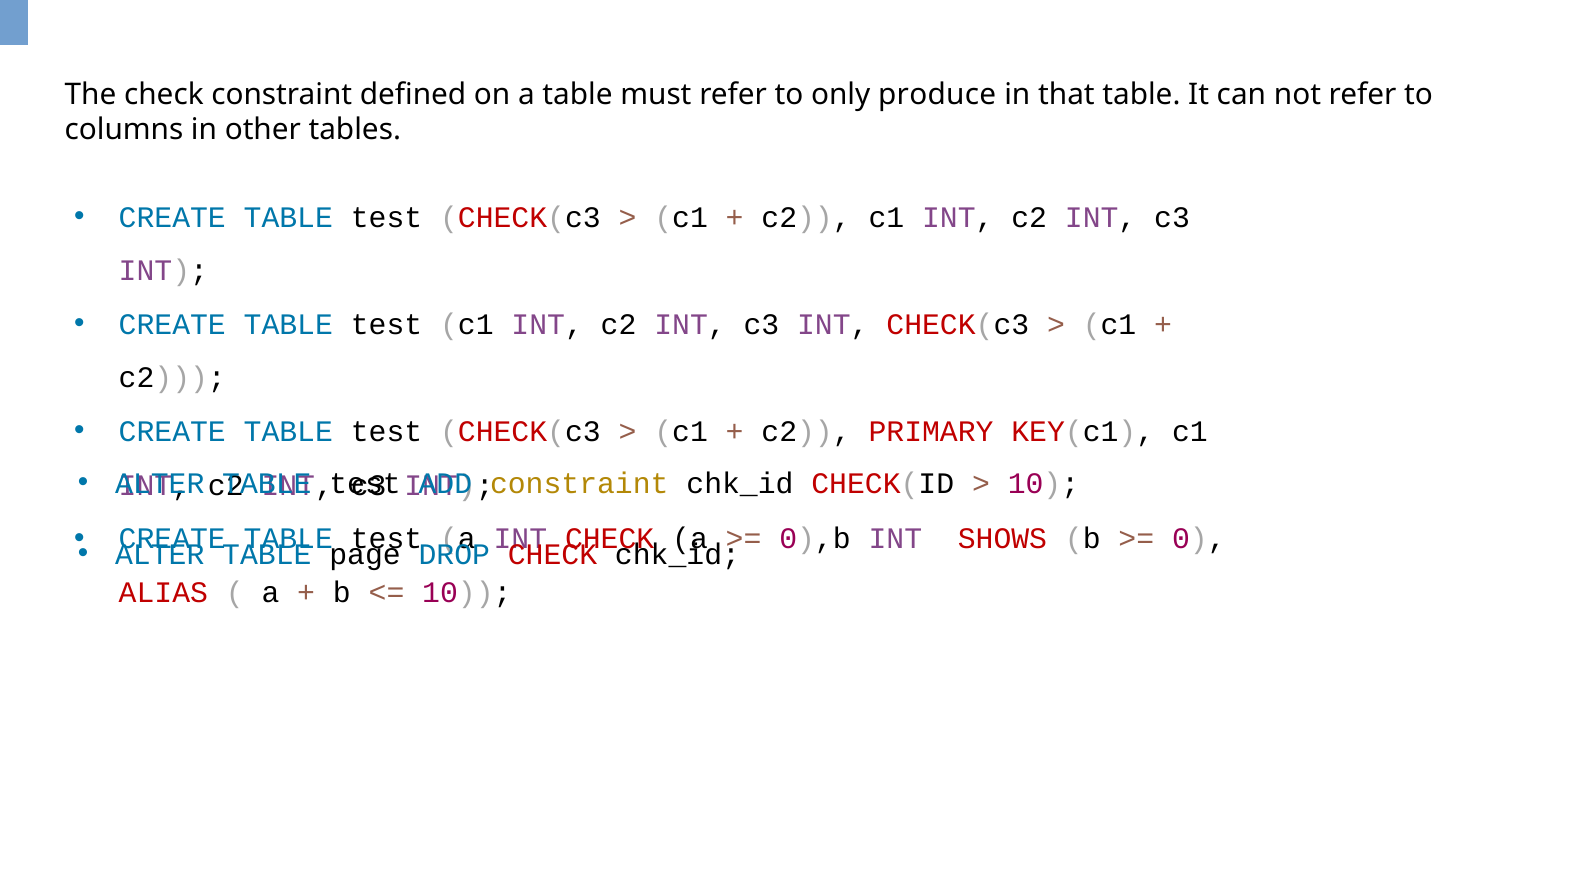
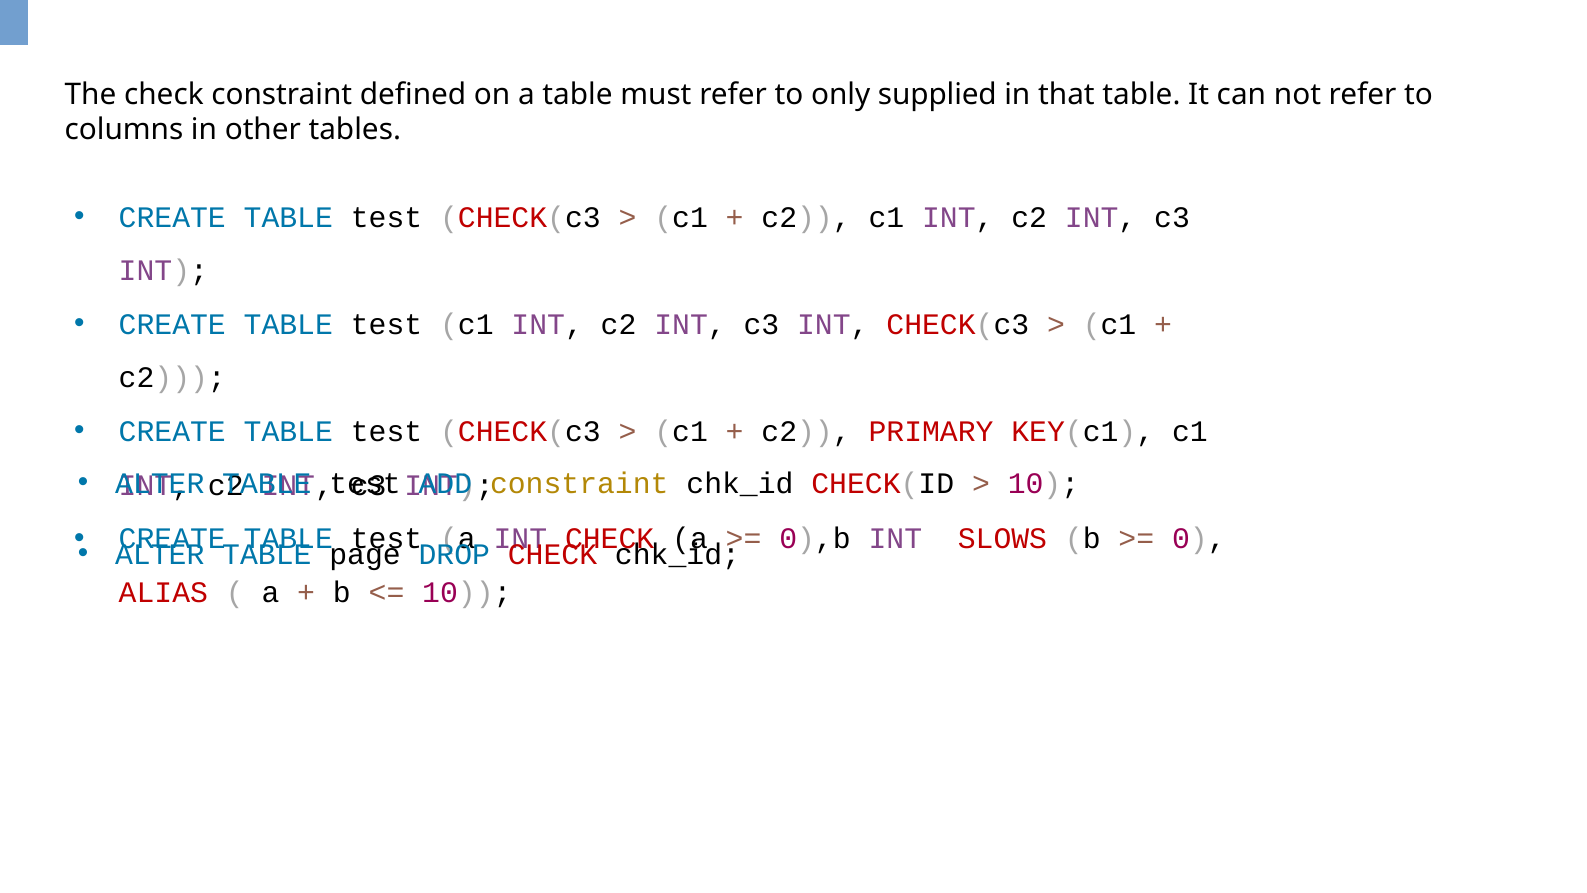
produce: produce -> supplied (937, 94)
SHOWS: SHOWS -> SLOWS (1002, 539)
